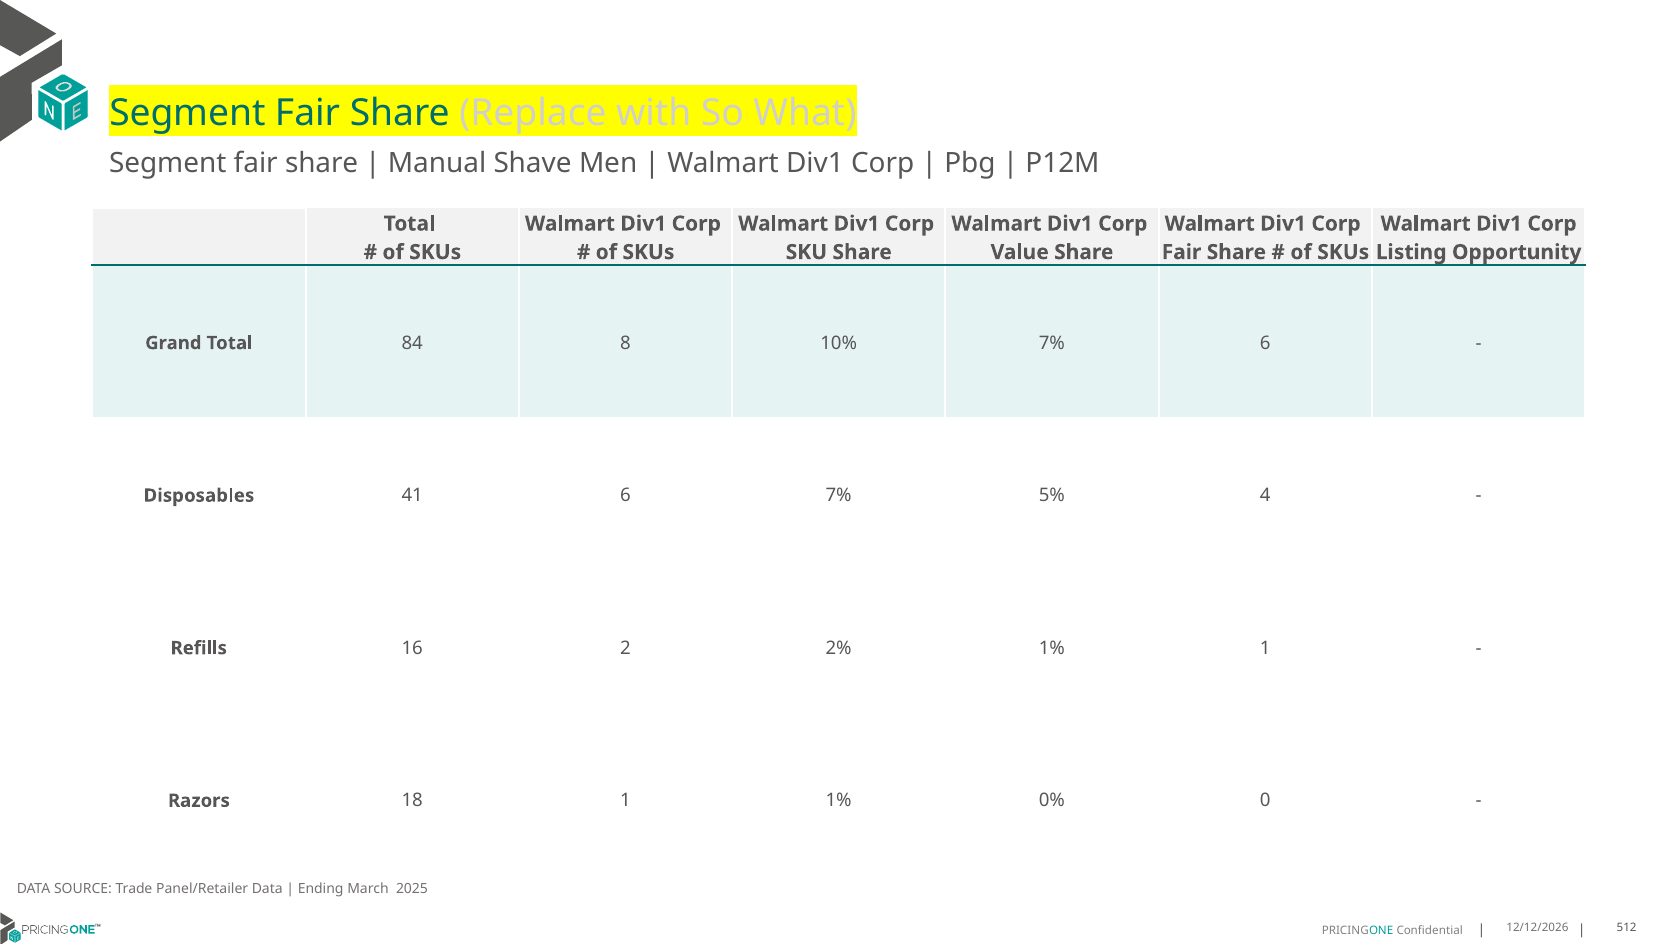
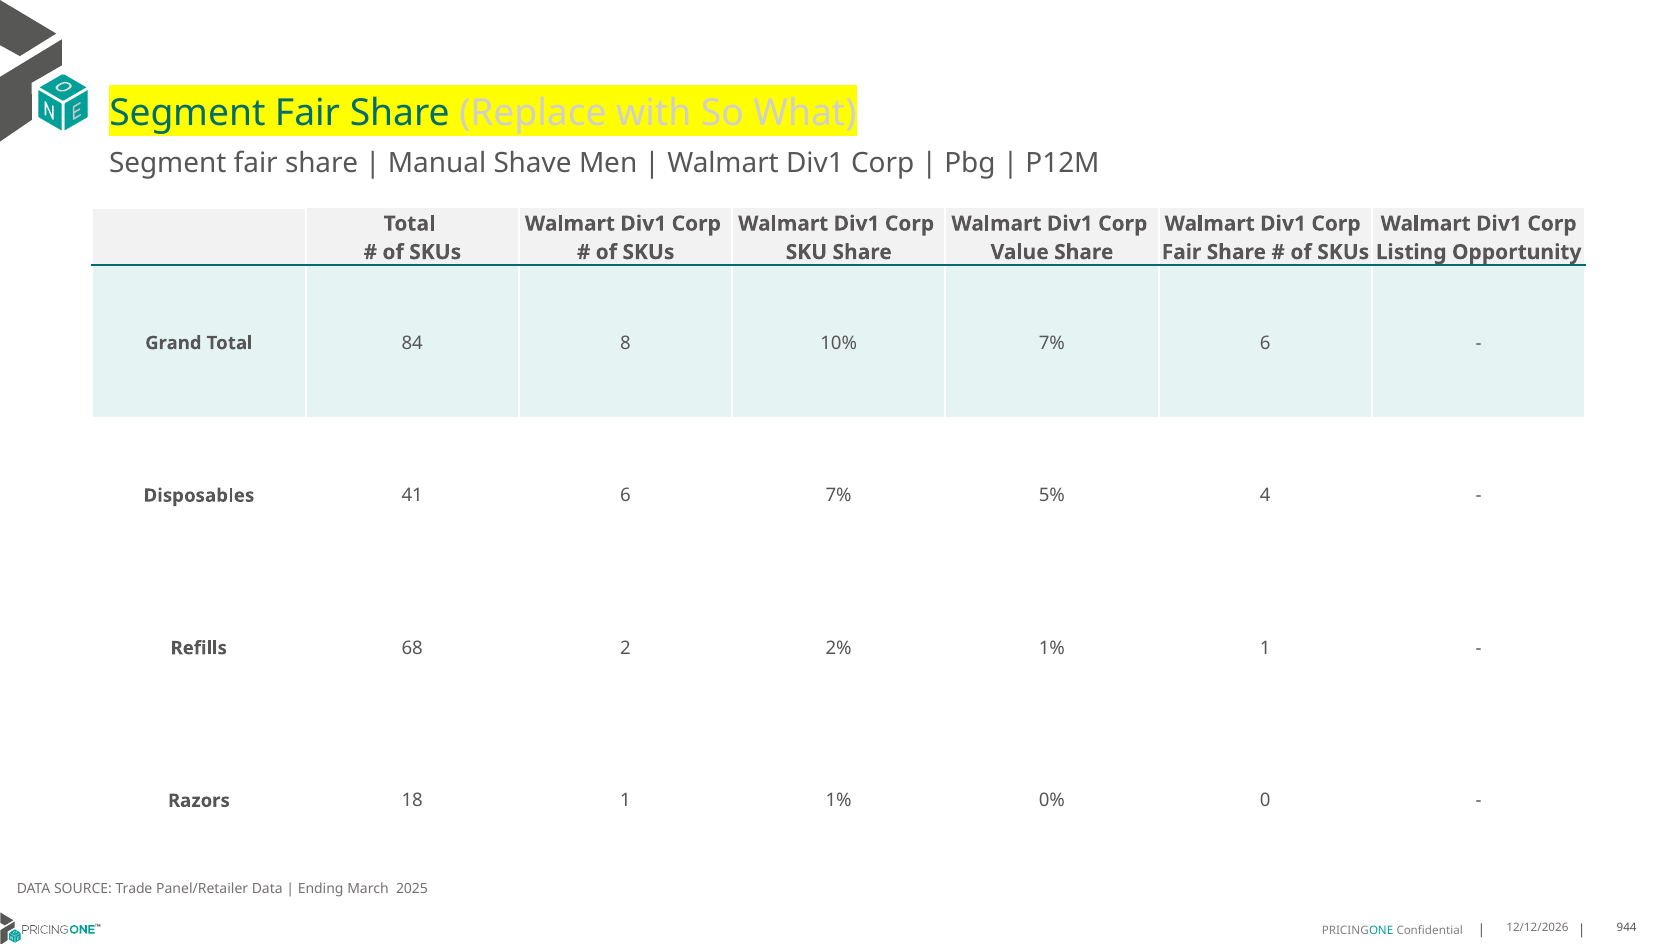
16: 16 -> 68 (412, 648)
512: 512 -> 944 (1627, 928)
